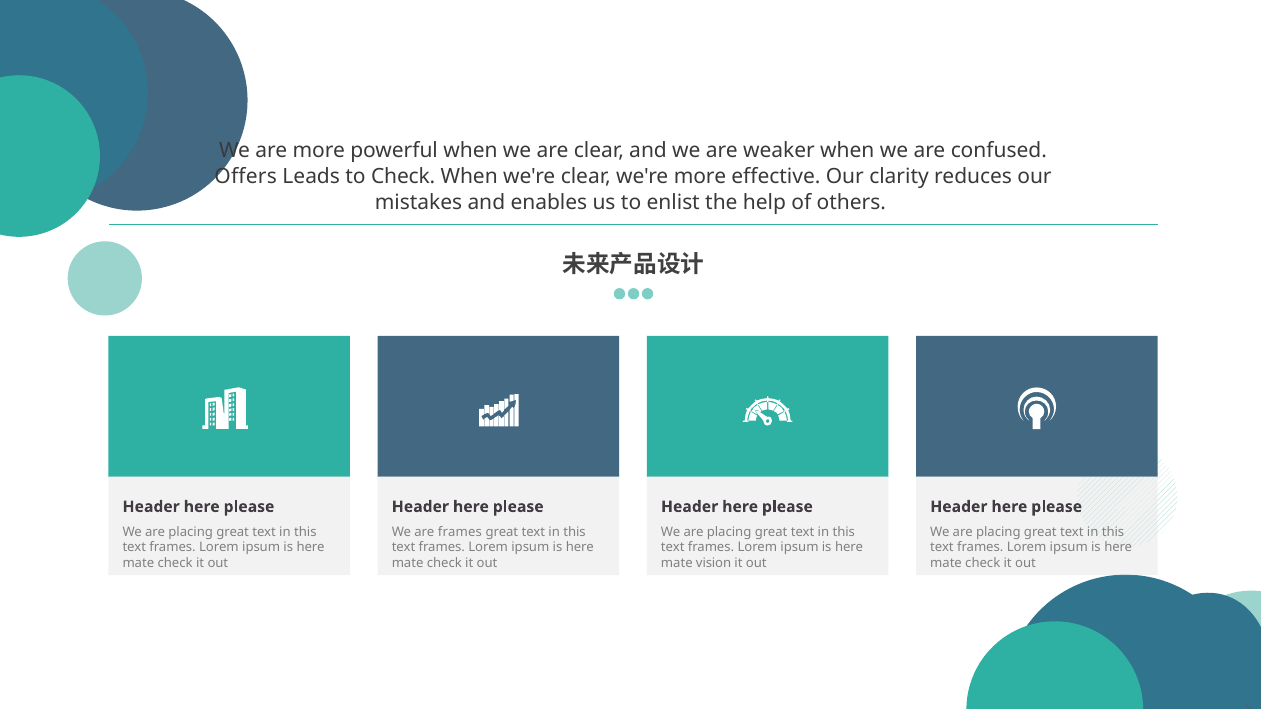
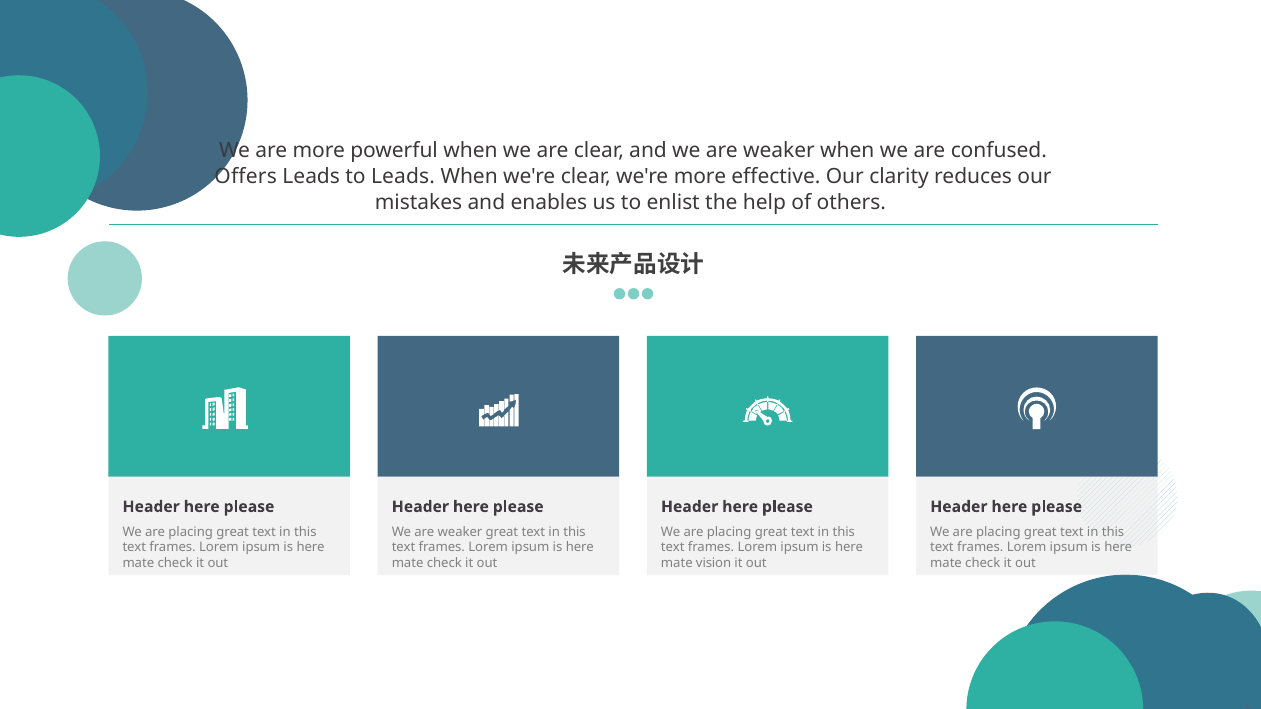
to Check: Check -> Leads (403, 177)
frames: frames -> weaker (460, 532)
